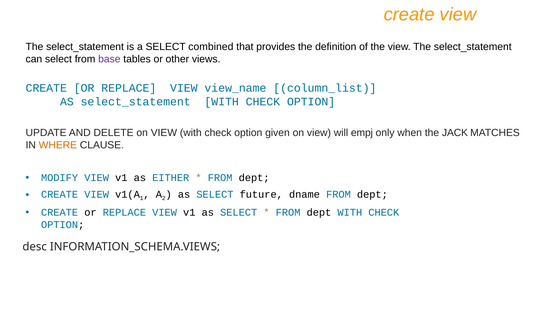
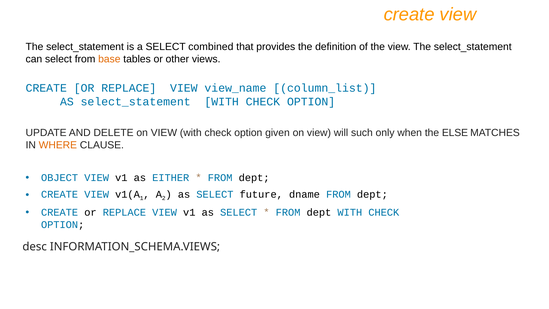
base colour: purple -> orange (109, 59)
empj: empj -> such (362, 133)
JACK: JACK -> ELSE (455, 133)
MODIFY: MODIFY -> OBJECT (60, 178)
